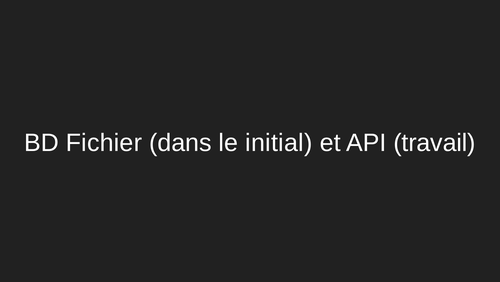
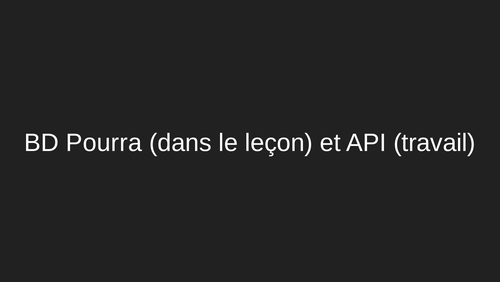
Fichier: Fichier -> Pourra (104, 142)
initial: initial -> leçon (279, 142)
